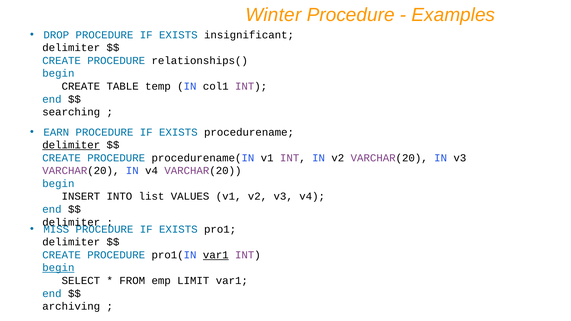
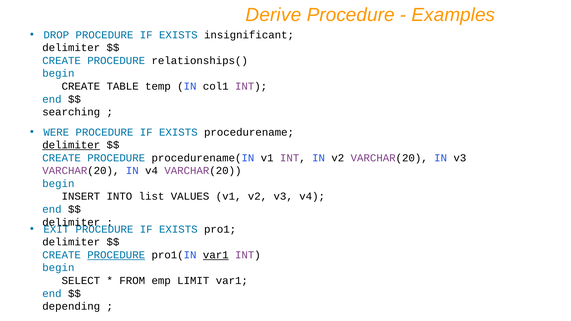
Winter: Winter -> Derive (273, 15)
EARN: EARN -> WERE (56, 132)
MISS: MISS -> EXIT (56, 229)
PROCEDURE underline: none -> present (116, 255)
begin underline: present -> none (58, 268)
archiving: archiving -> depending (71, 306)
